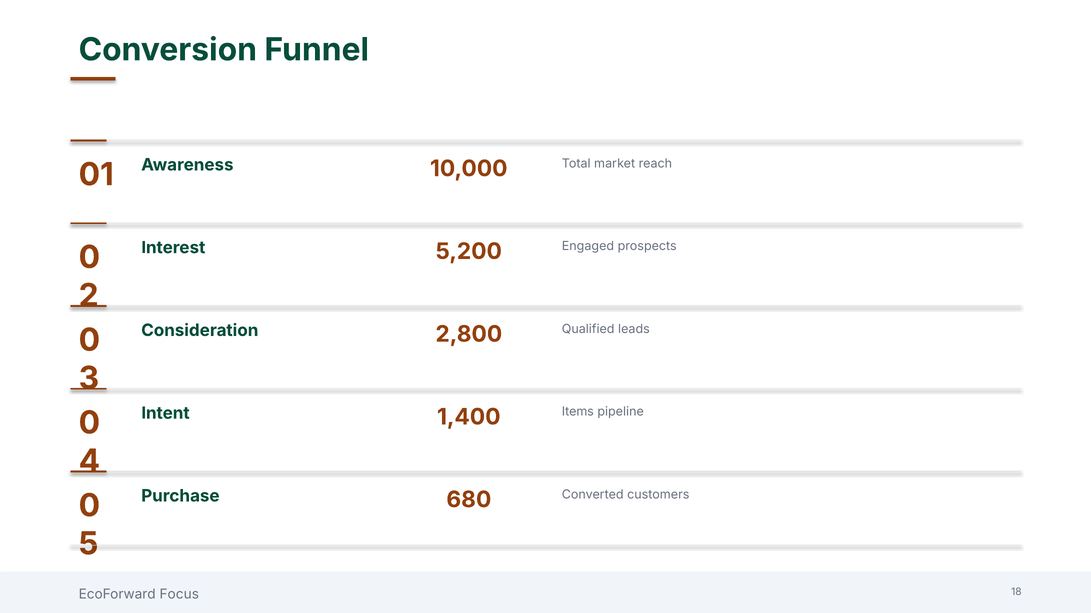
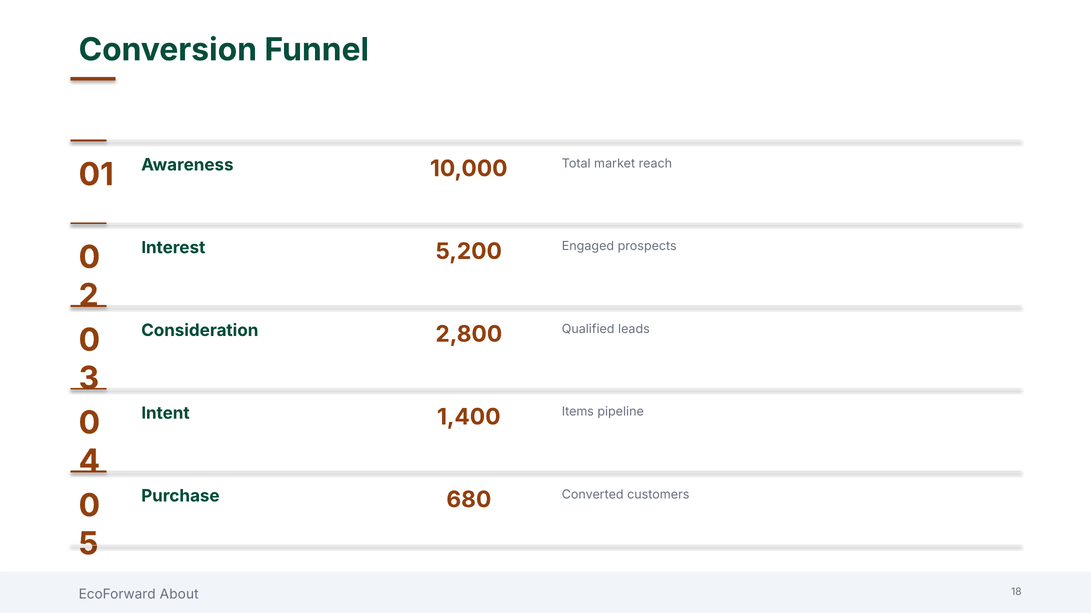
Focus: Focus -> About (179, 595)
